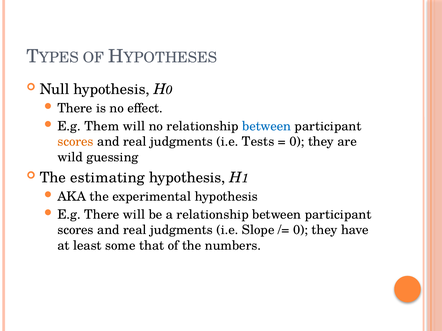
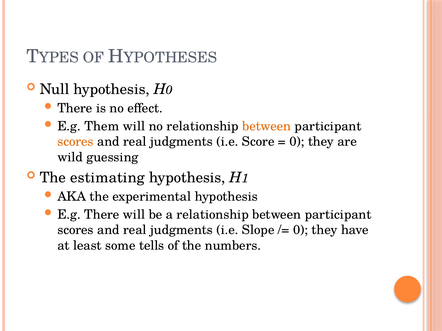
between colour: blue -> orange (267, 126)
Tests: Tests -> Score (258, 142)
that: that -> tells (152, 246)
